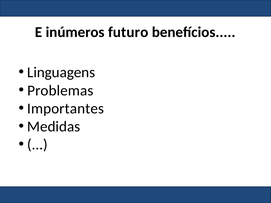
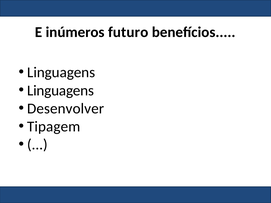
Problemas: Problemas -> Linguagens (60, 91)
Importantes: Importantes -> Desenvolver (66, 109)
Medidas: Medidas -> Tipagem (54, 127)
